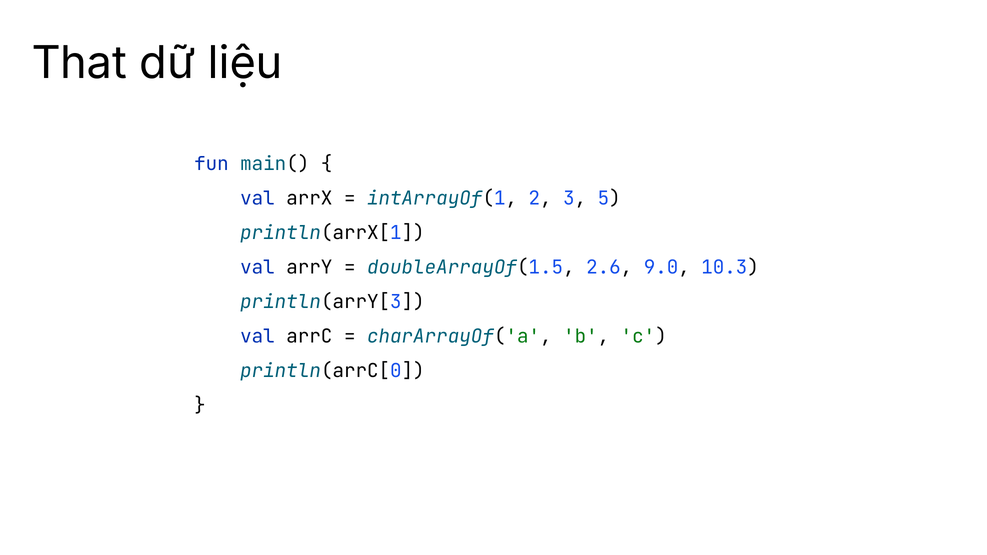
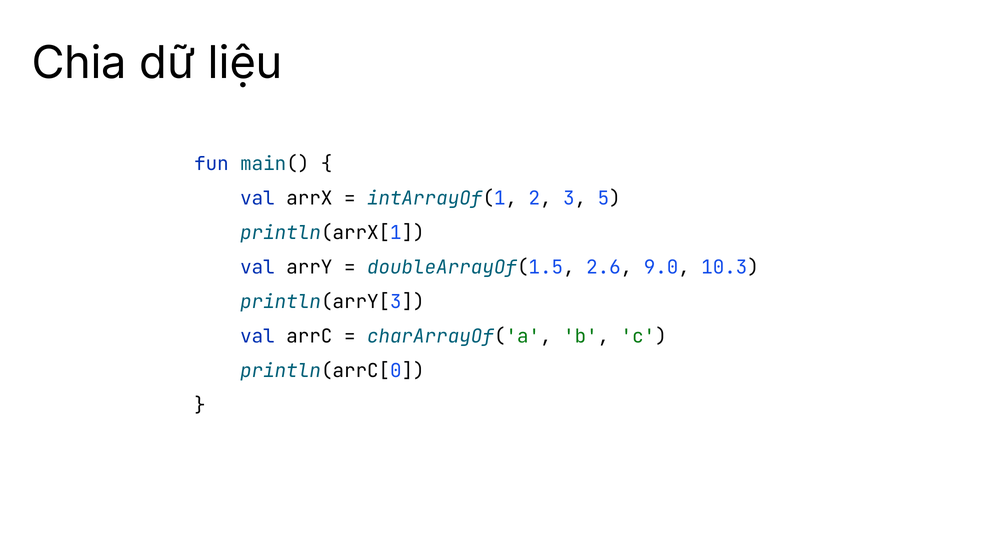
That: That -> Chia (79, 63)
